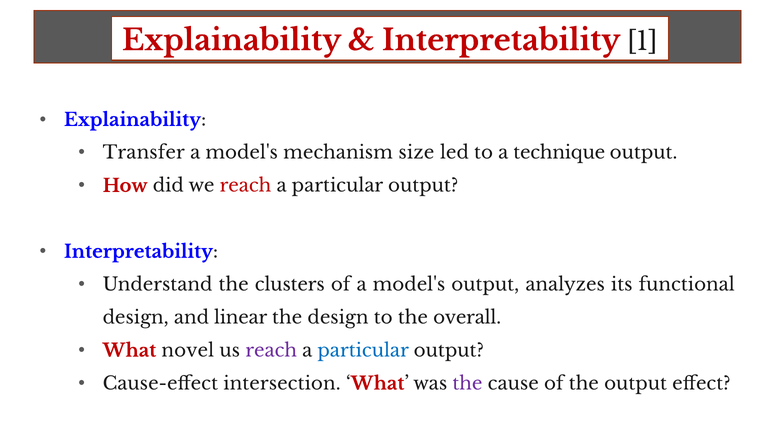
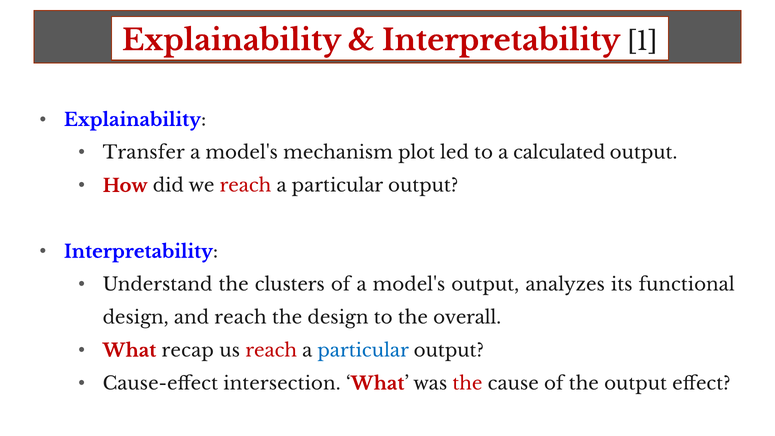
size: size -> plot (417, 153)
technique: technique -> calculated (559, 153)
and linear: linear -> reach (241, 318)
novel: novel -> recap (188, 351)
reach colour: purple -> red (271, 351)
the colour: purple -> red (467, 384)
